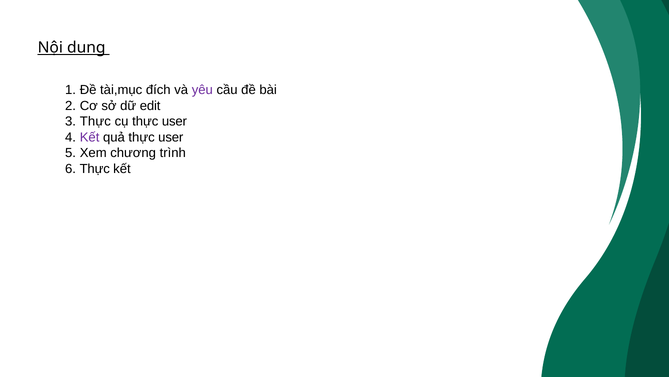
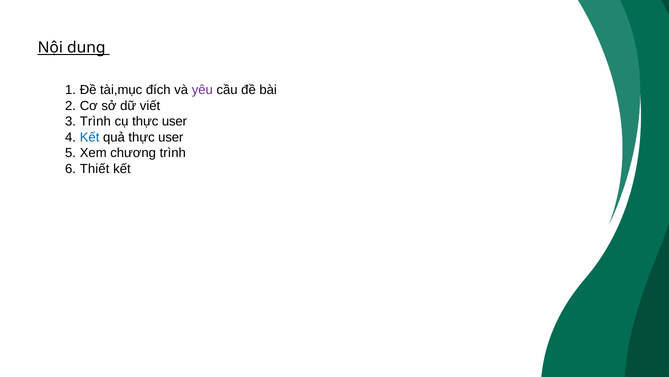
edit: edit -> viết (150, 106)
Thực: Thực -> Trình (95, 121)
Kết colour: purple -> blue (90, 137)
Thực: Thực -> Thiết (95, 168)
